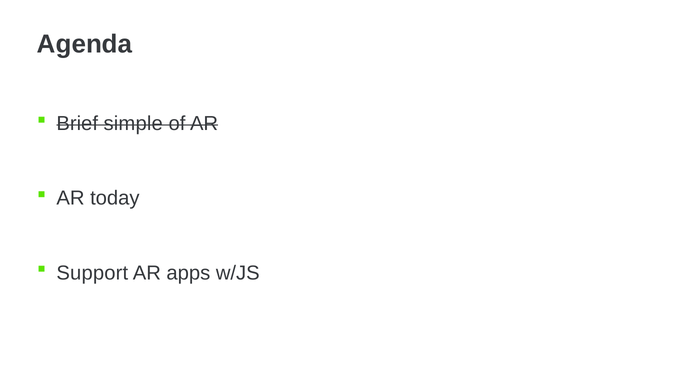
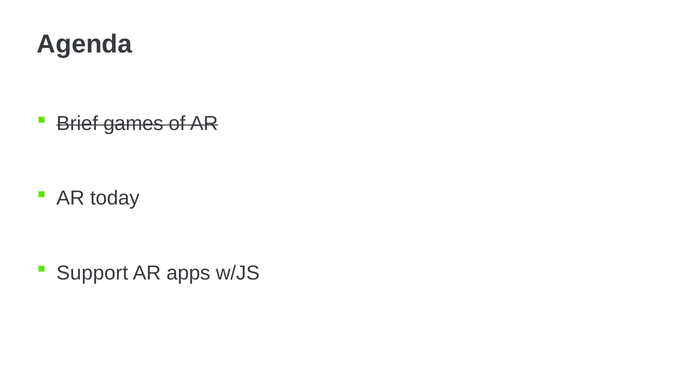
simple: simple -> games (133, 124)
